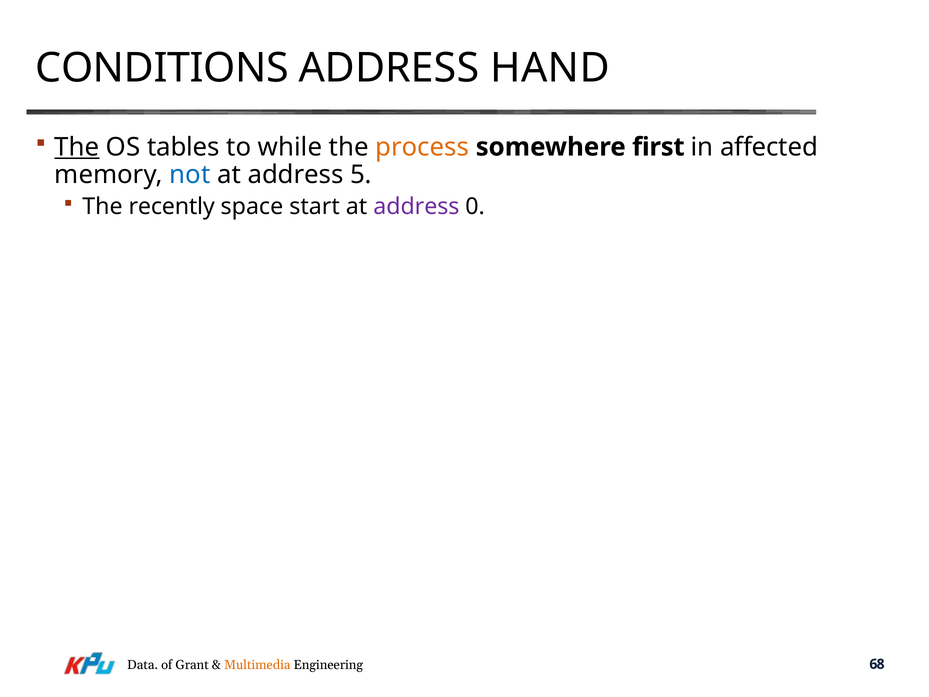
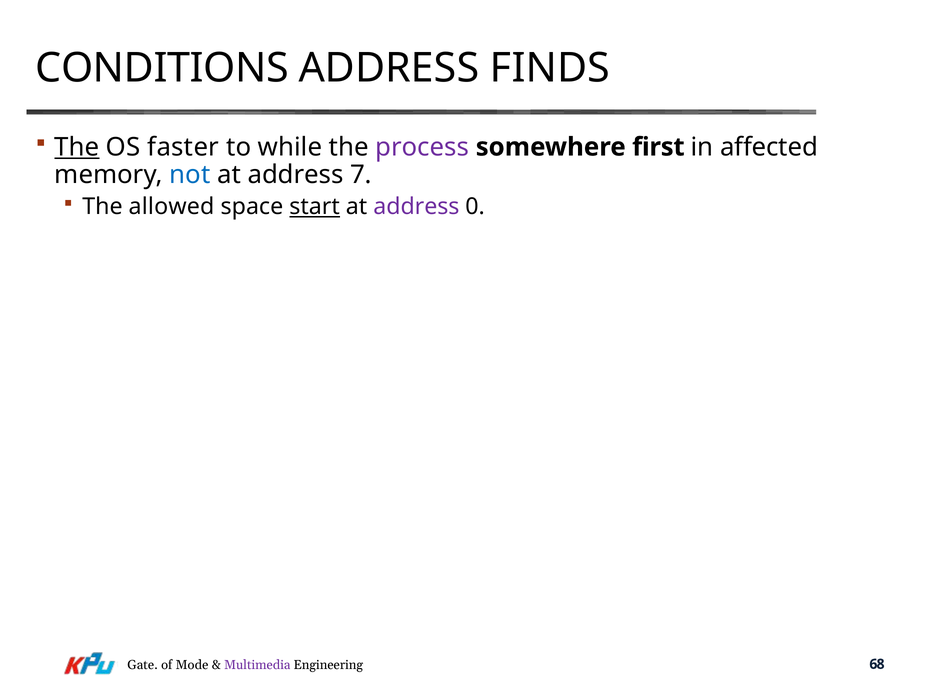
HAND: HAND -> FINDS (550, 68)
tables: tables -> faster (183, 147)
process colour: orange -> purple (422, 147)
5: 5 -> 7 (361, 175)
recently: recently -> allowed (171, 207)
start underline: none -> present (315, 207)
Data: Data -> Gate (143, 665)
Grant: Grant -> Mode (192, 665)
Multimedia colour: orange -> purple (257, 665)
